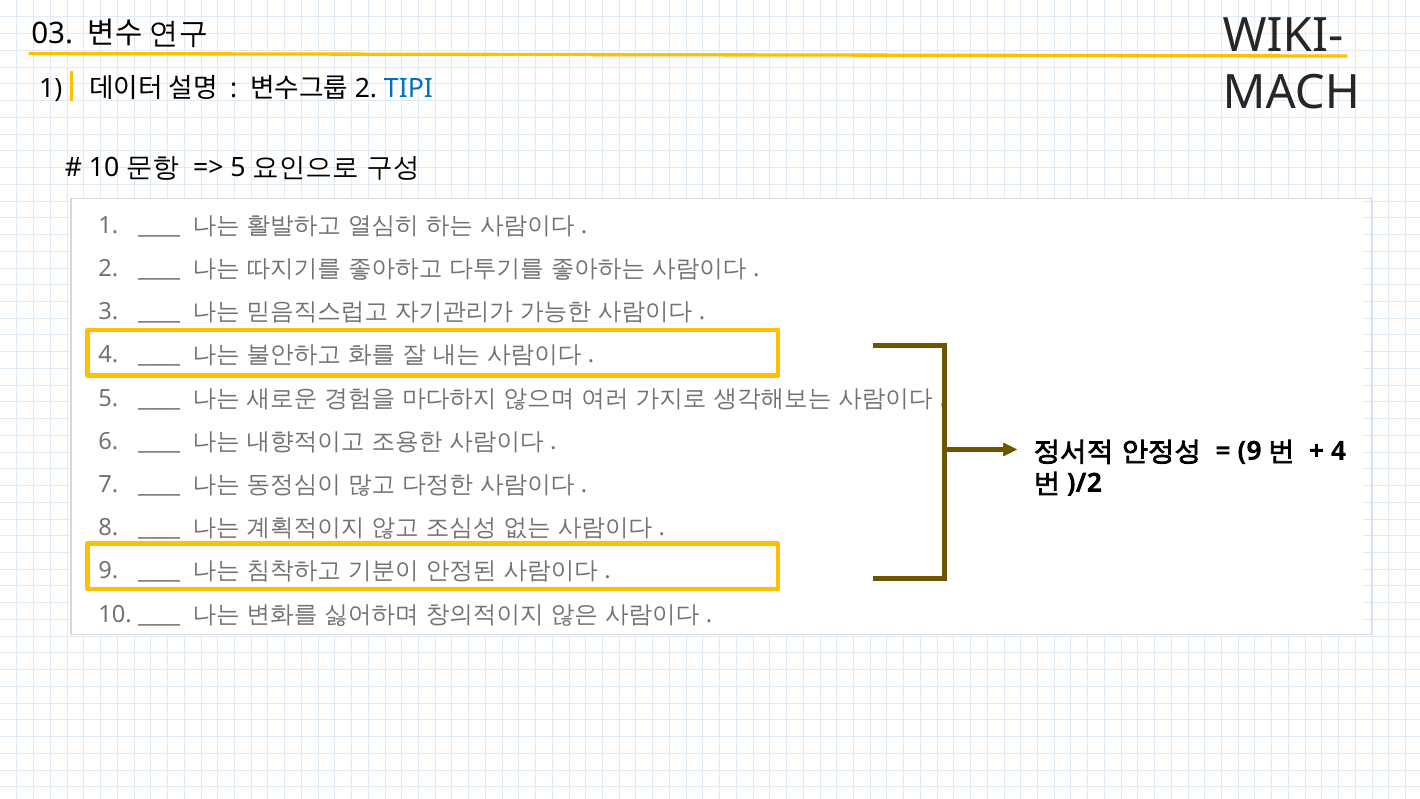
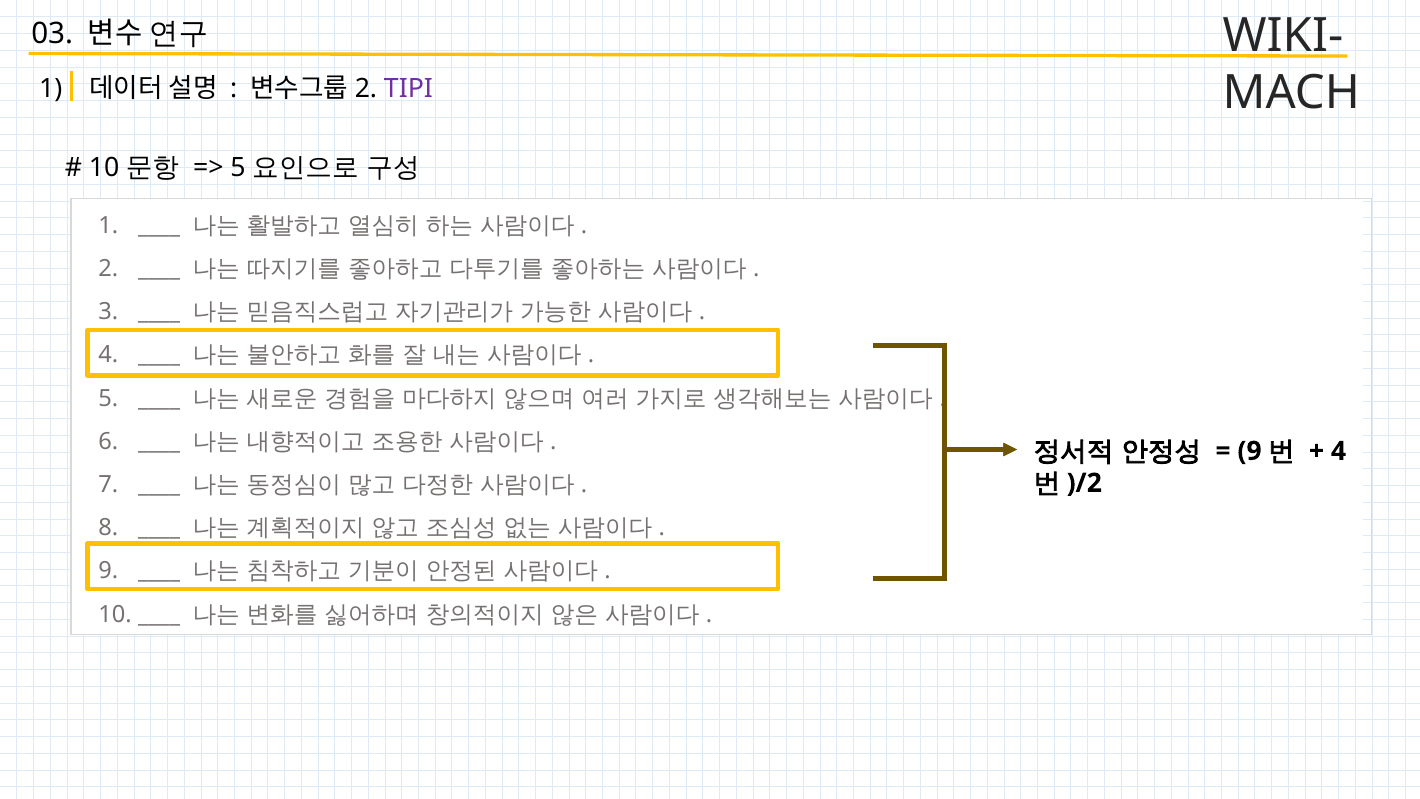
TIPI colour: blue -> purple (408, 89)
